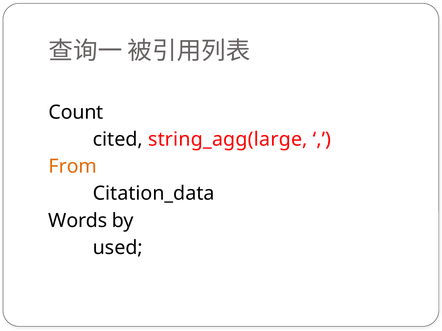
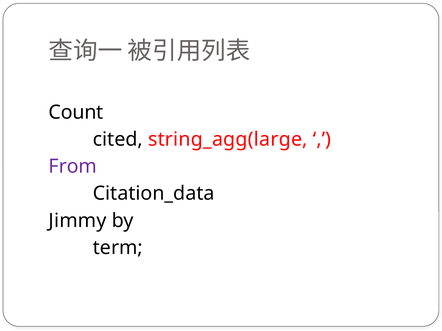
From colour: orange -> purple (73, 167)
Words: Words -> Jimmy (78, 221)
used: used -> term (118, 248)
